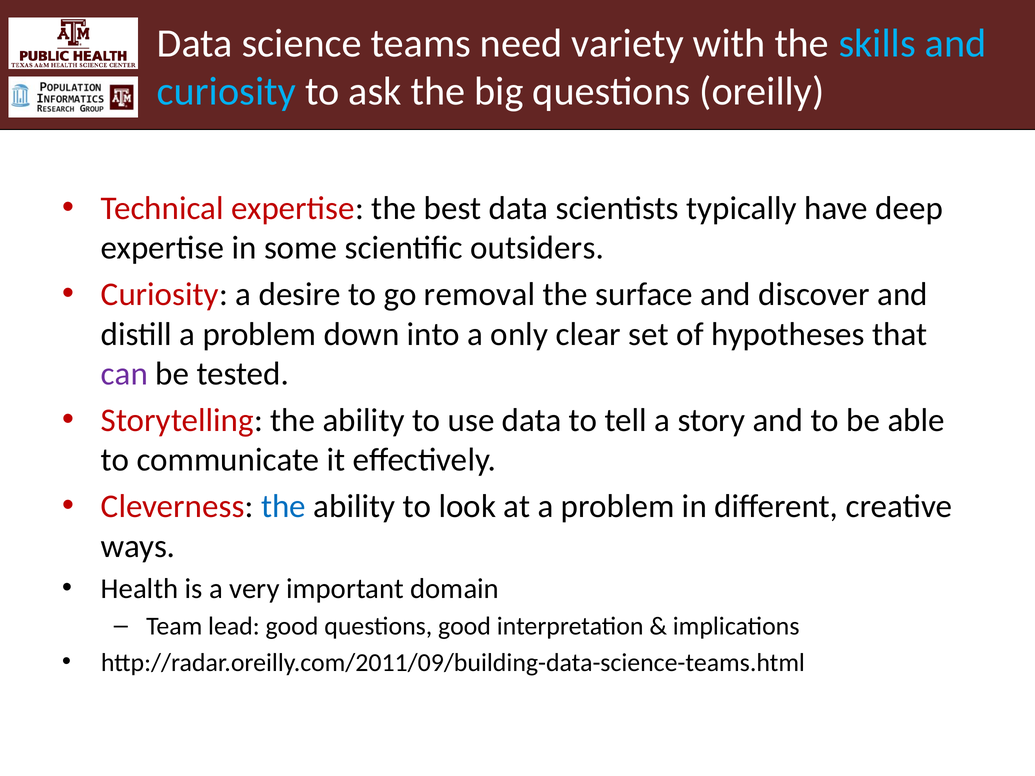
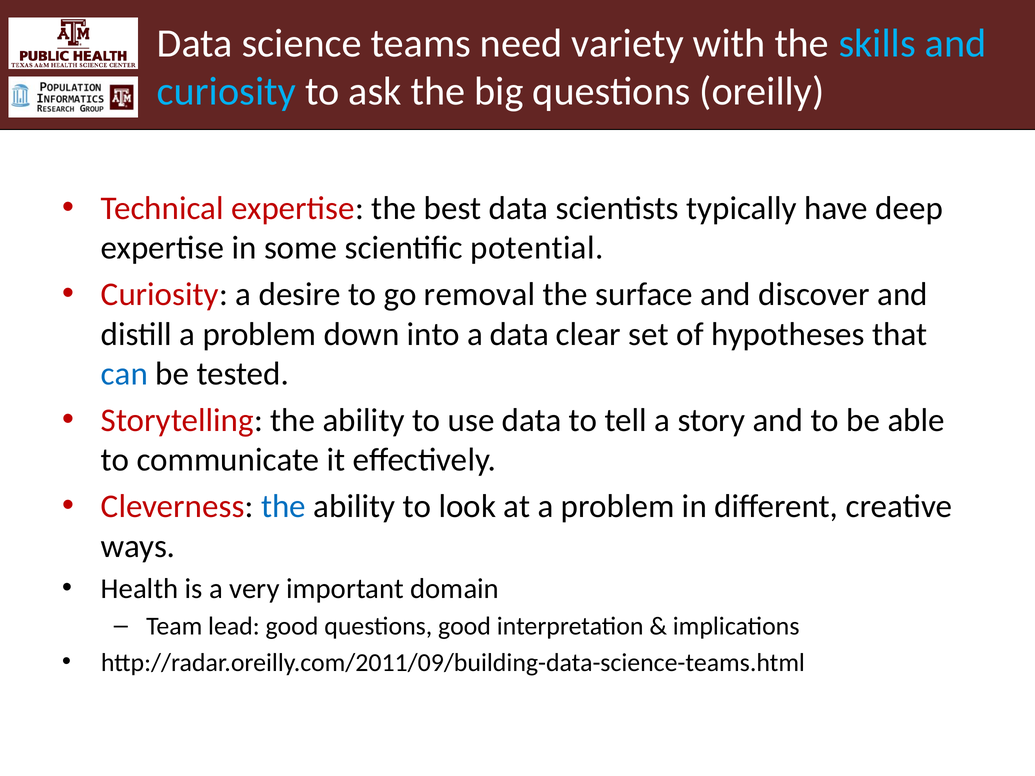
outsiders: outsiders -> potential (537, 248)
a only: only -> data (519, 334)
can colour: purple -> blue (124, 374)
